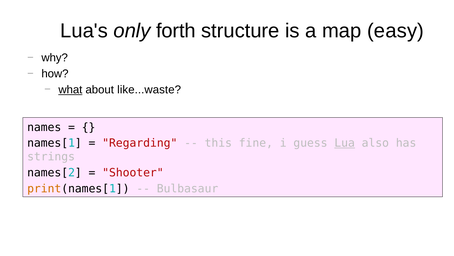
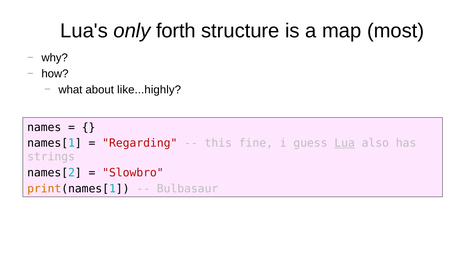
easy: easy -> most (396, 31)
what underline: present -> none (70, 89)
like...waste: like...waste -> like...highly (149, 89)
Shooter: Shooter -> Slowbro (133, 172)
